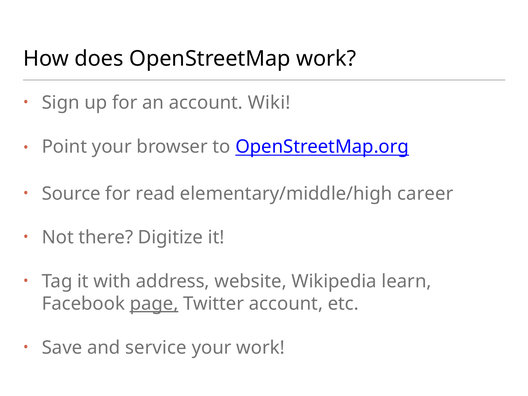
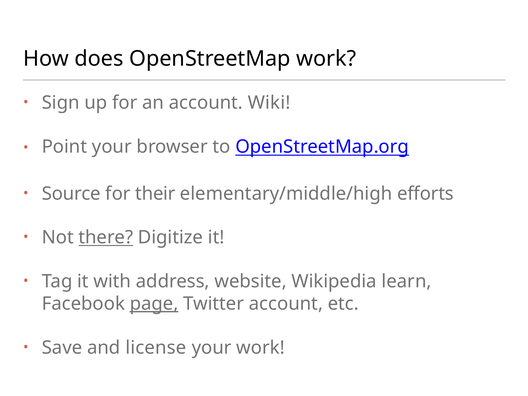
read: read -> their (155, 194)
career: career -> efforts (425, 194)
there underline: none -> present (106, 238)
service: service -> license (156, 348)
